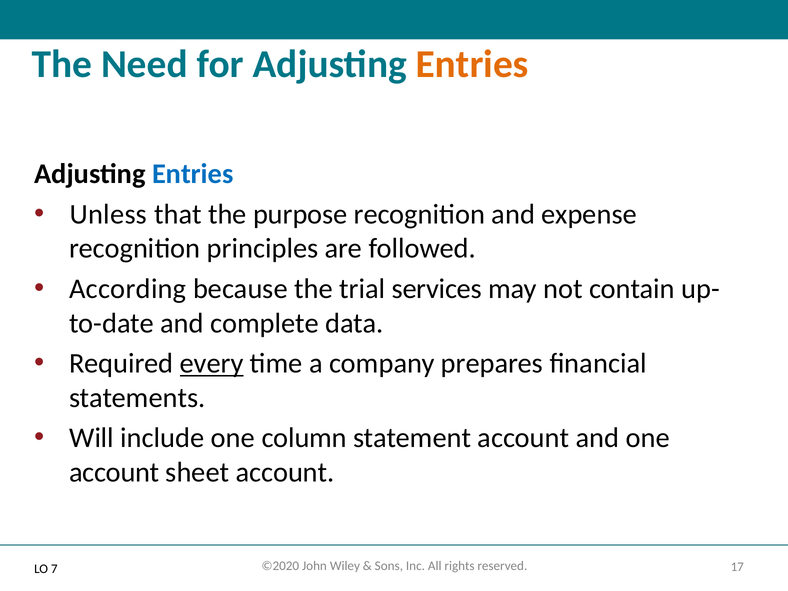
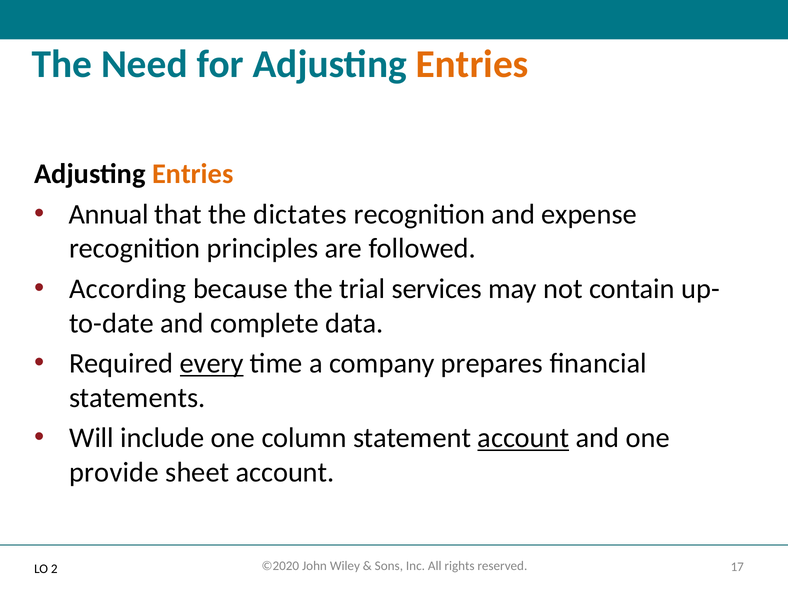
Entries colour: blue -> orange (193, 174)
Unless: Unless -> Annual (109, 214)
purpose: purpose -> dictates (300, 214)
account underline: none -> present (523, 438)
account: account -> provide (114, 472)
7: 7 -> 2 (54, 569)
